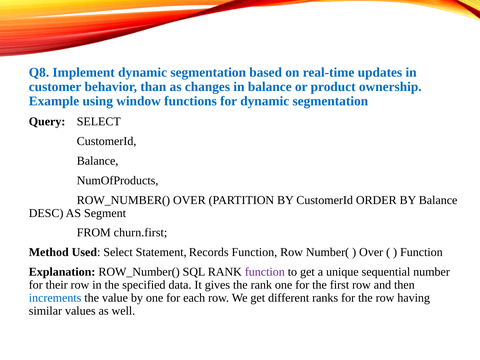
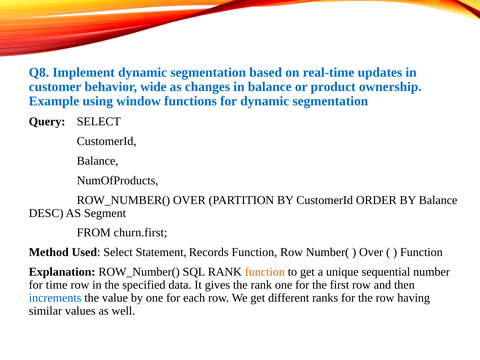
than: than -> wide (153, 87)
function colour: purple -> orange (265, 272)
their: their -> time (57, 285)
